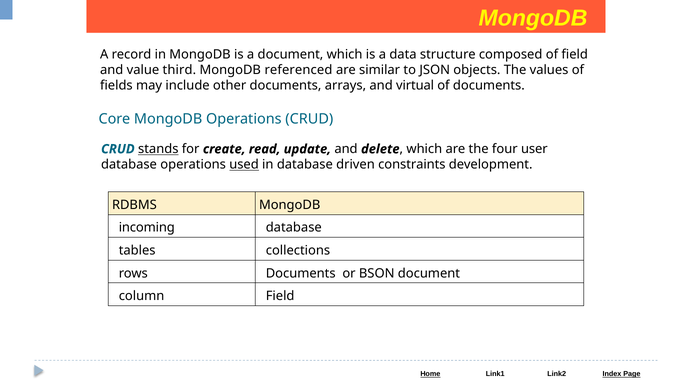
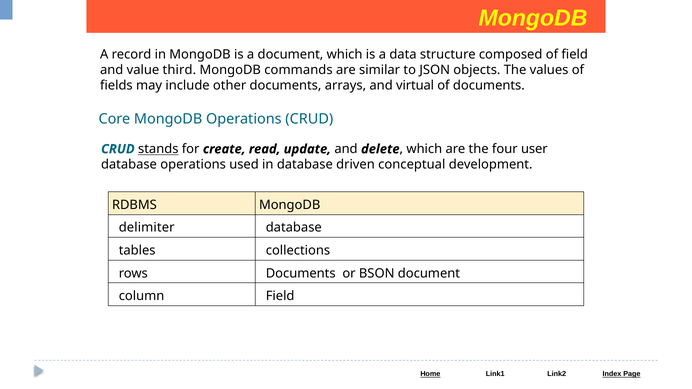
referenced: referenced -> commands (298, 70)
used underline: present -> none (244, 165)
constraints: constraints -> conceptual (412, 165)
incoming: incoming -> delimiter (147, 228)
